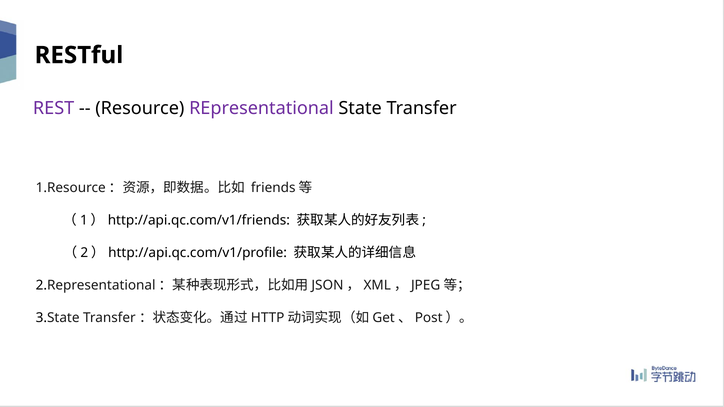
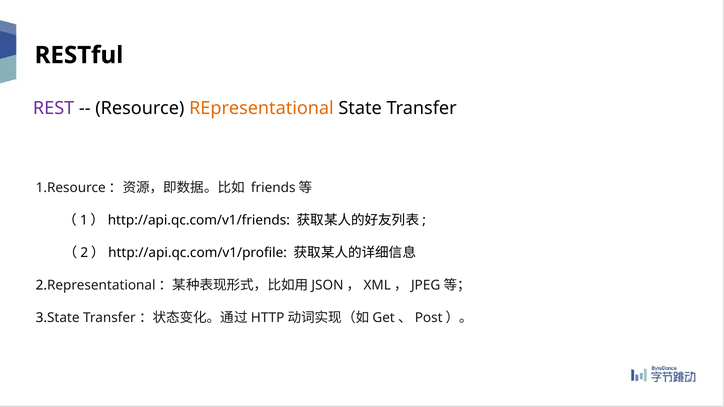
REpresentational colour: purple -> orange (261, 109)
